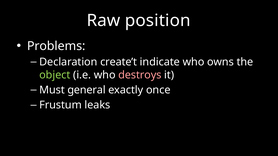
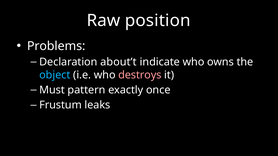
create’t: create’t -> about’t (119, 62)
object colour: light green -> light blue (55, 75)
general: general -> pattern (86, 90)
